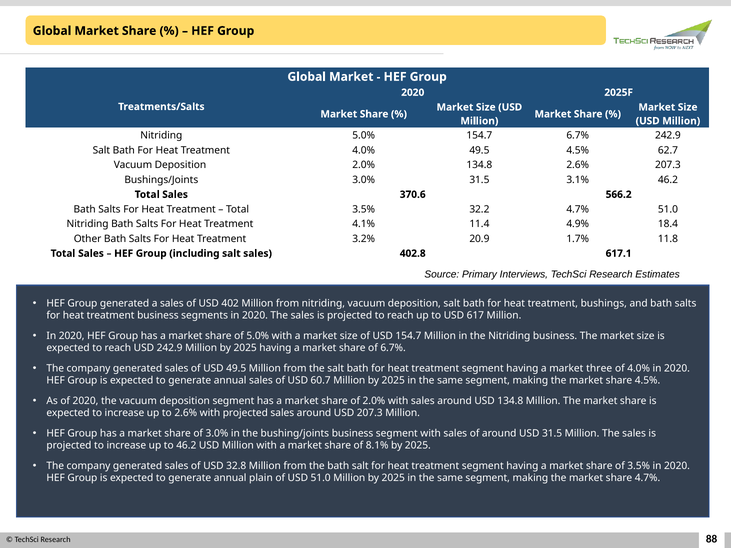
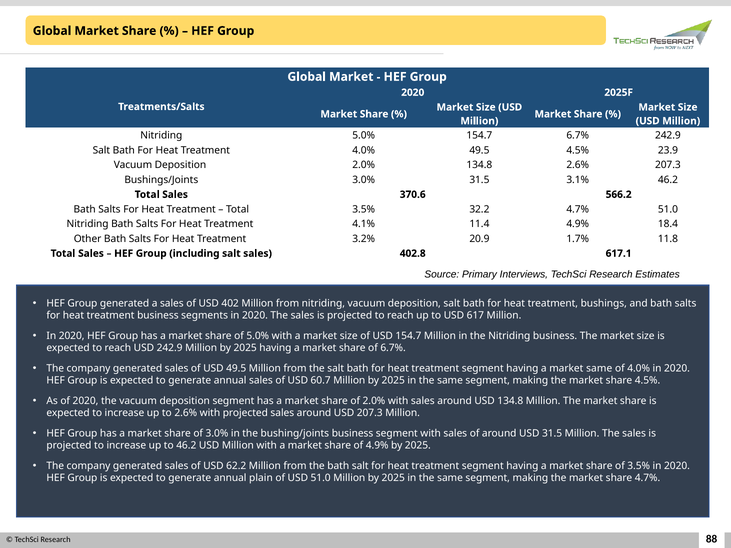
62.7: 62.7 -> 23.9 (668, 150)
market three: three -> same (599, 368)
of 8.1%: 8.1% -> 4.9% (377, 446)
32.8: 32.8 -> 62.2 (236, 466)
